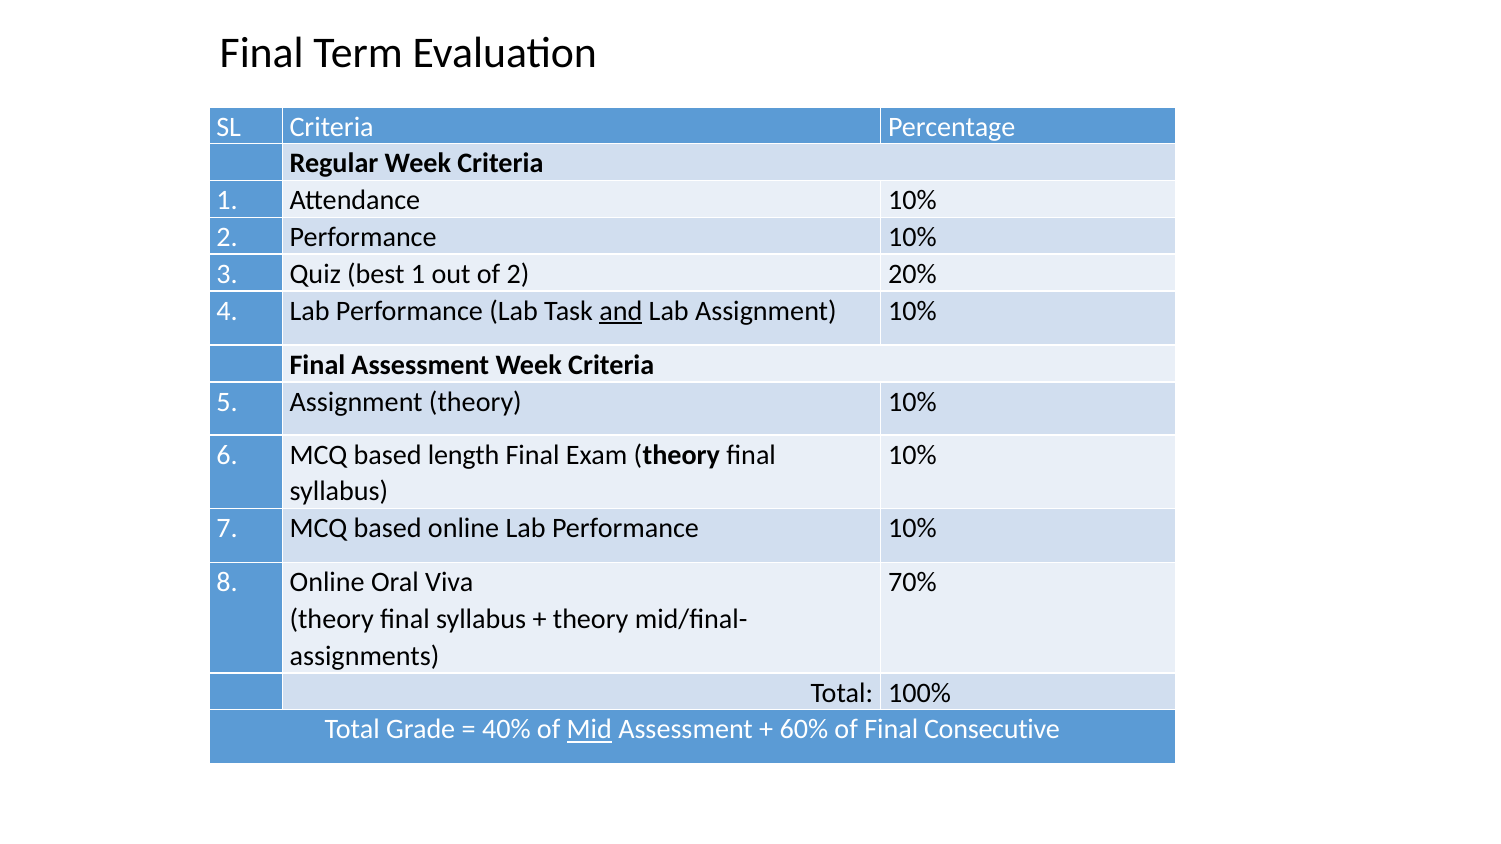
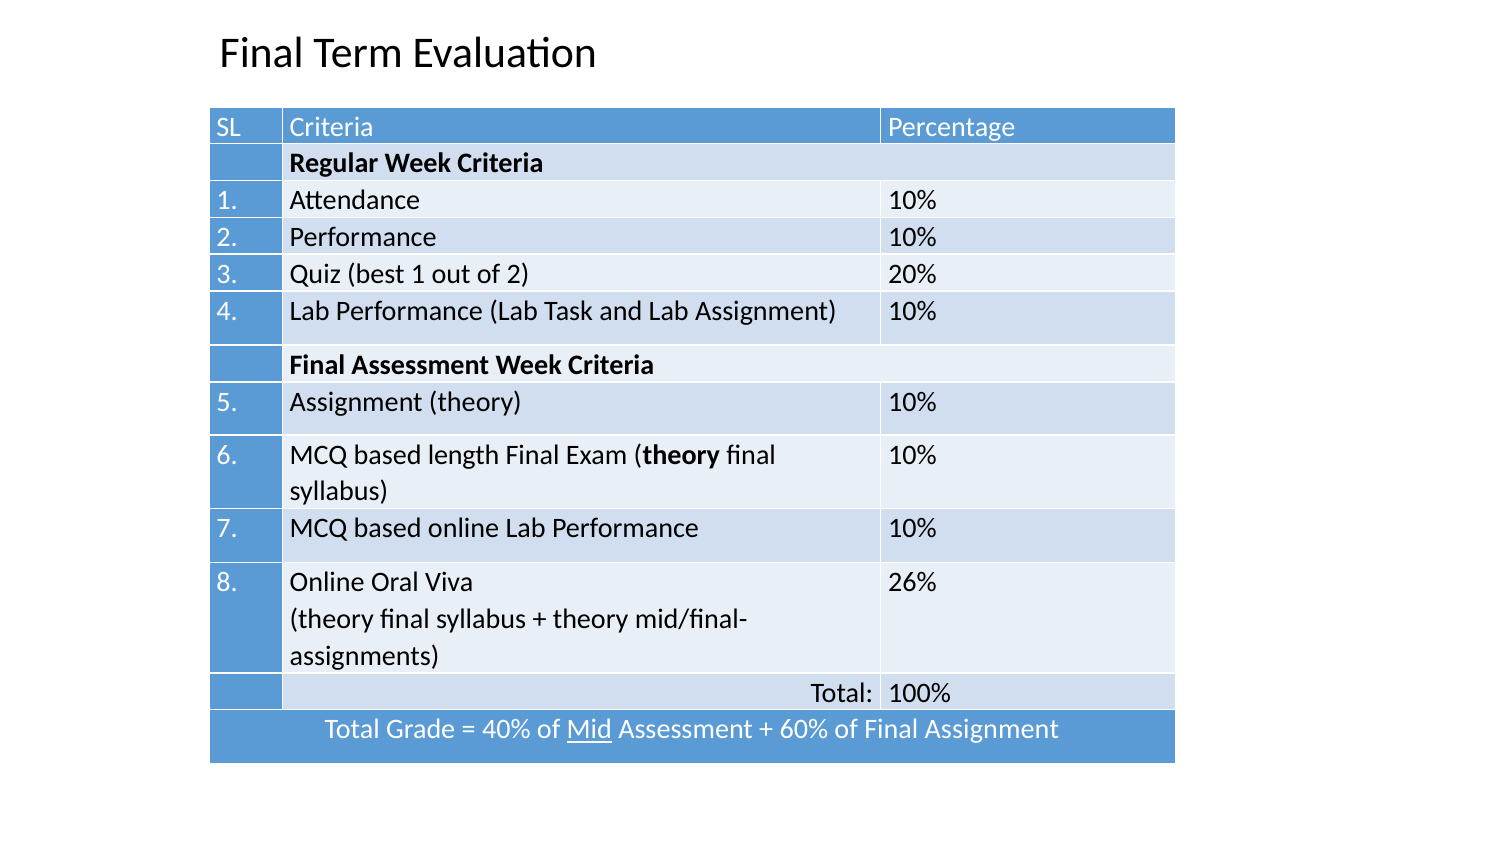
and underline: present -> none (621, 311)
70%: 70% -> 26% (912, 583)
Final Consecutive: Consecutive -> Assignment (992, 730)
